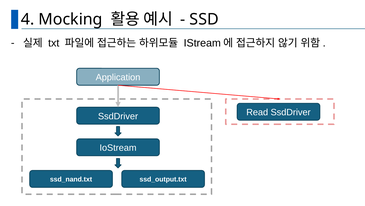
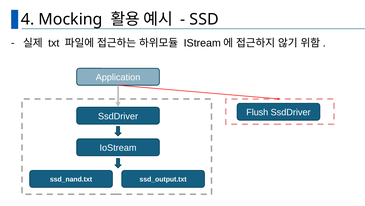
Read: Read -> Flush (257, 112)
